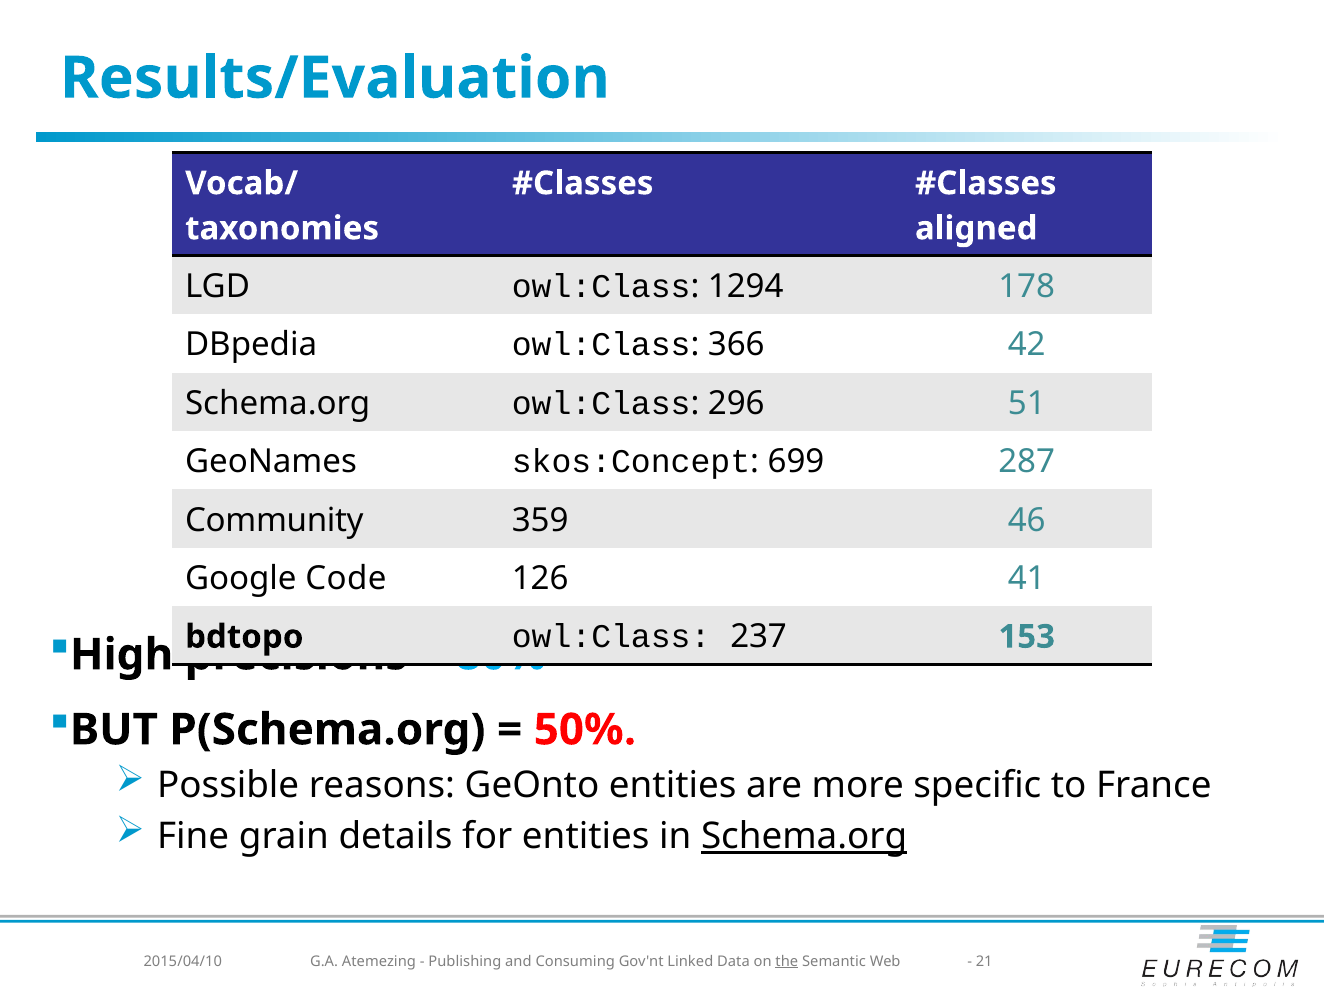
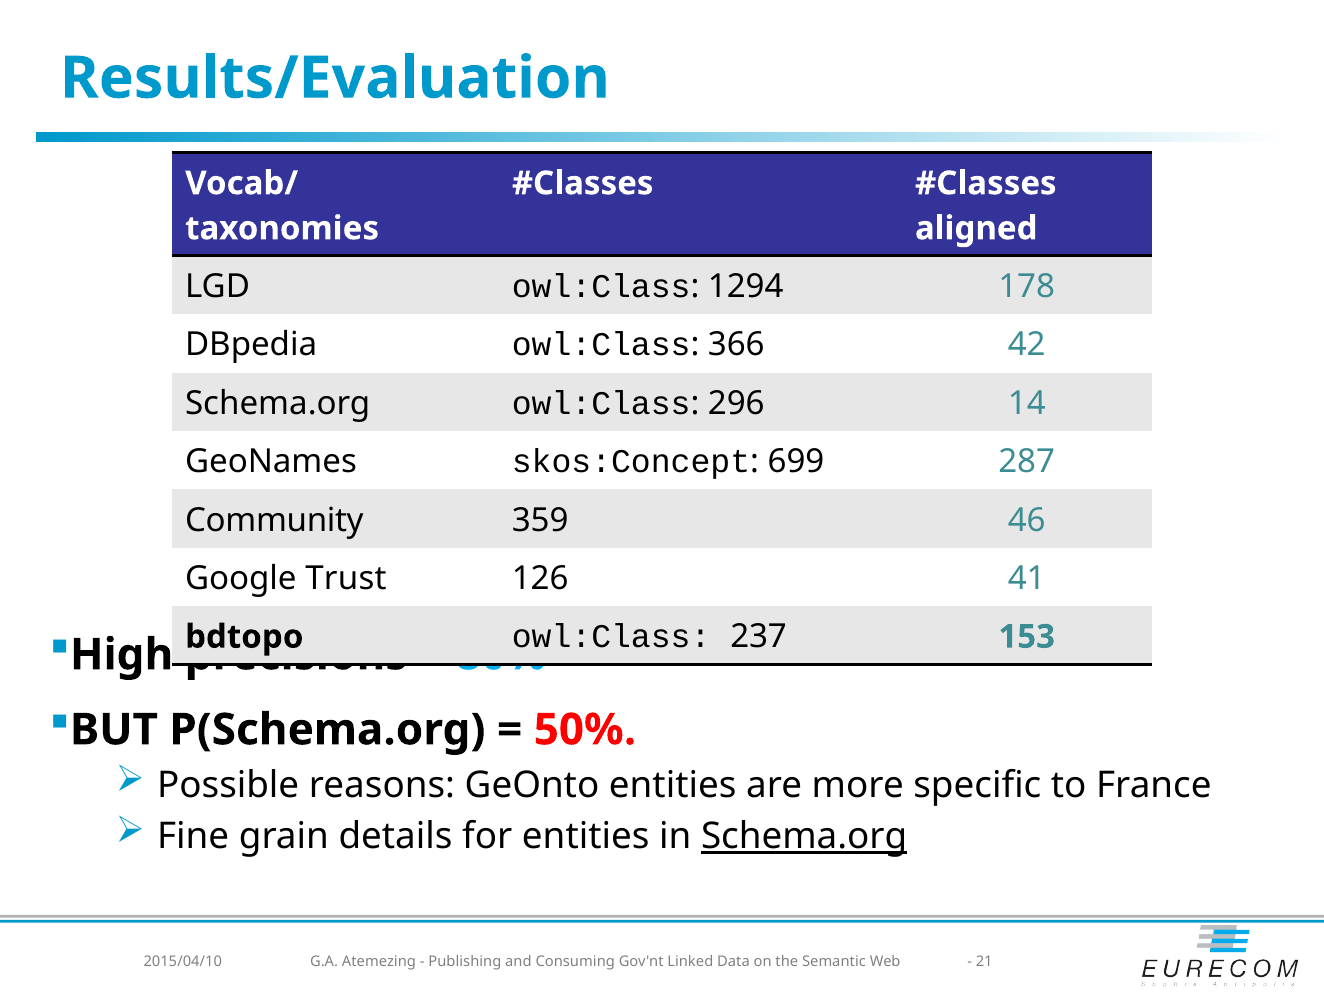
51: 51 -> 14 (1027, 403)
Code: Code -> Trust (346, 579)
the underline: present -> none (787, 961)
